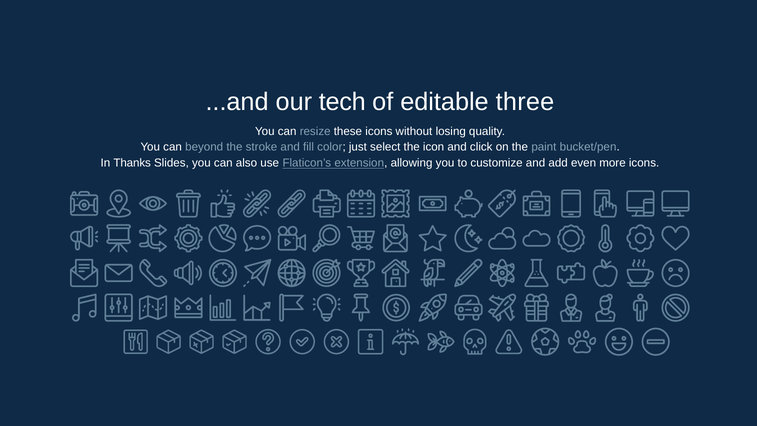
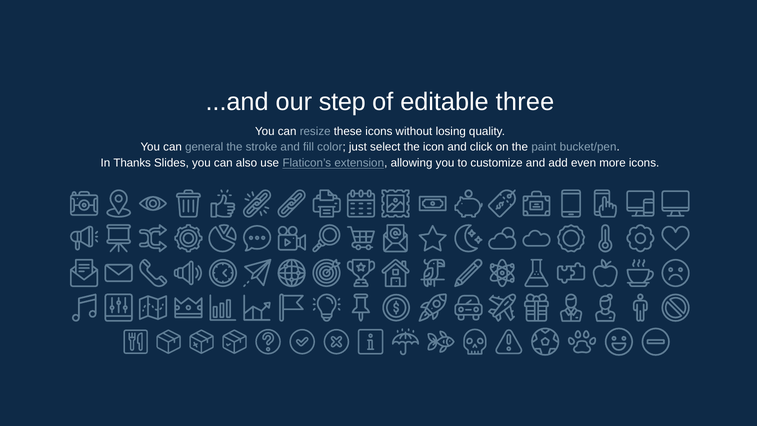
tech: tech -> step (342, 102)
beyond: beyond -> general (204, 147)
